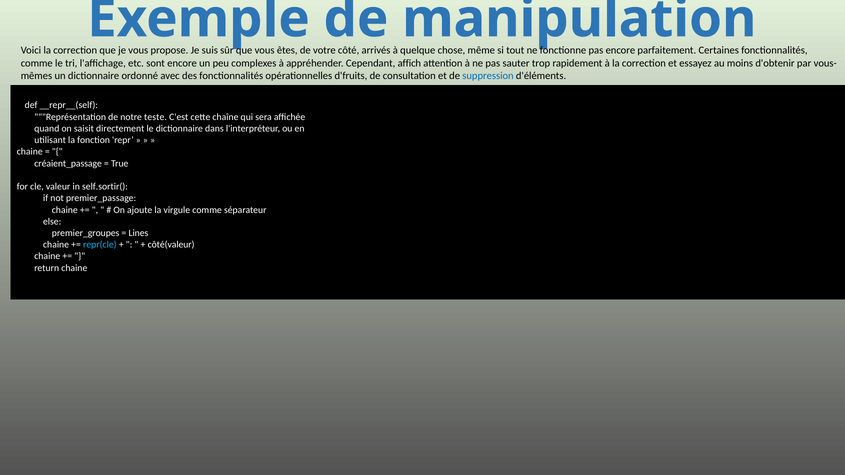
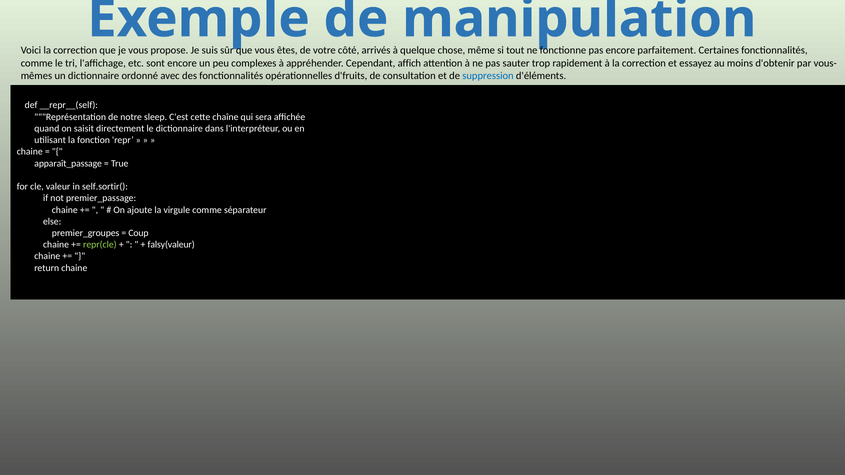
teste: teste -> sleep (156, 117)
créaient_passage: créaient_passage -> apparaît_passage (68, 163)
Lines: Lines -> Coup (138, 233)
repr(cle colour: light blue -> light green (100, 245)
côté(valeur: côté(valeur -> falsy(valeur (171, 245)
